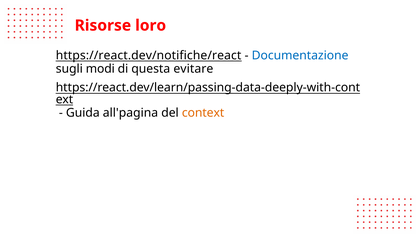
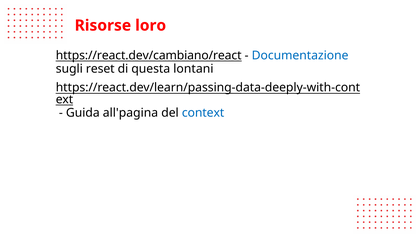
https://react.dev/notifiche/react: https://react.dev/notifiche/react -> https://react.dev/cambiano/react (149, 55)
modi: modi -> reset (100, 69)
evitare: evitare -> lontani (193, 69)
context colour: orange -> blue (203, 113)
